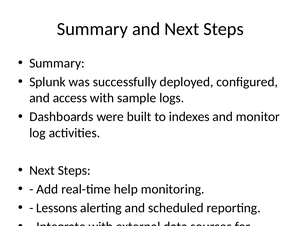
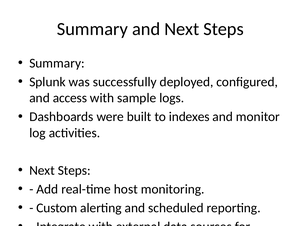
help: help -> host (126, 189)
Lessons: Lessons -> Custom (57, 208)
